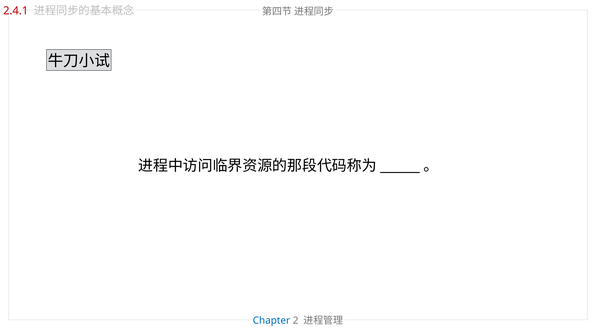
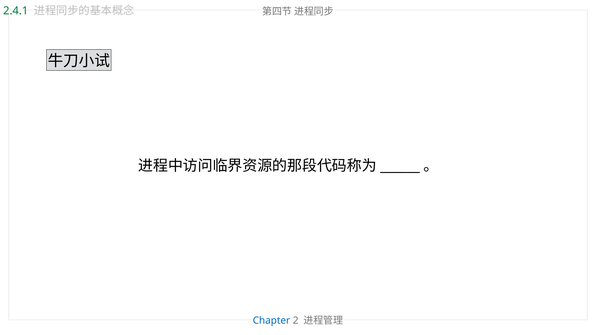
2.4.1 colour: red -> green (16, 11)
